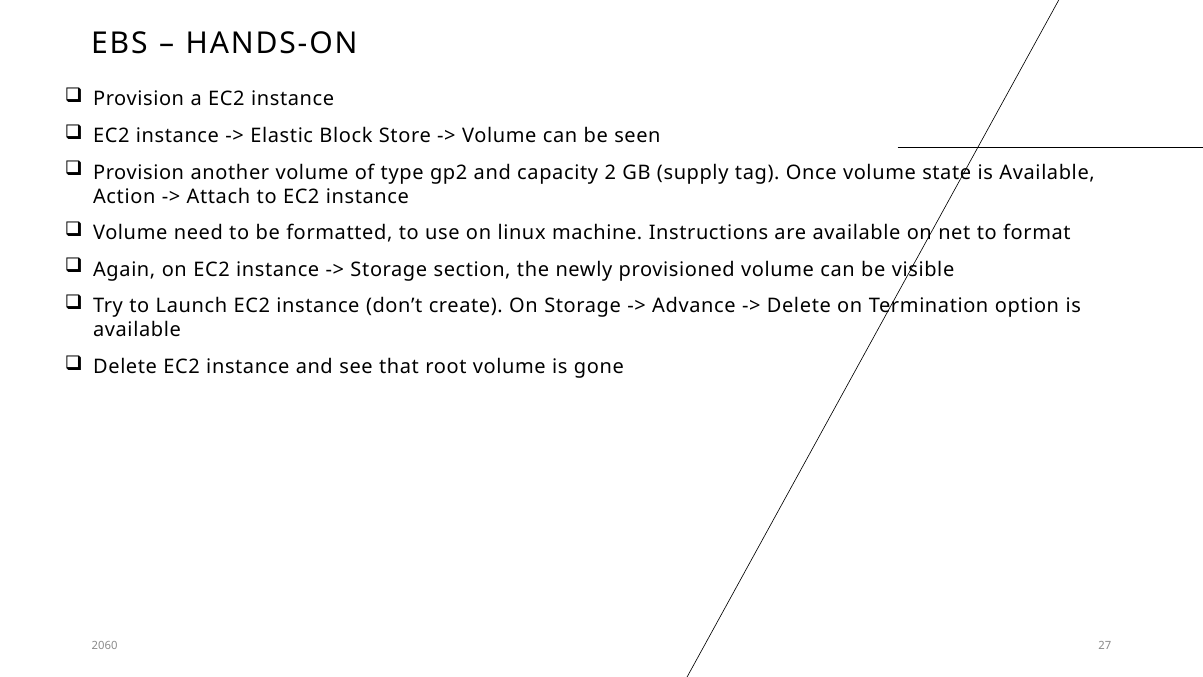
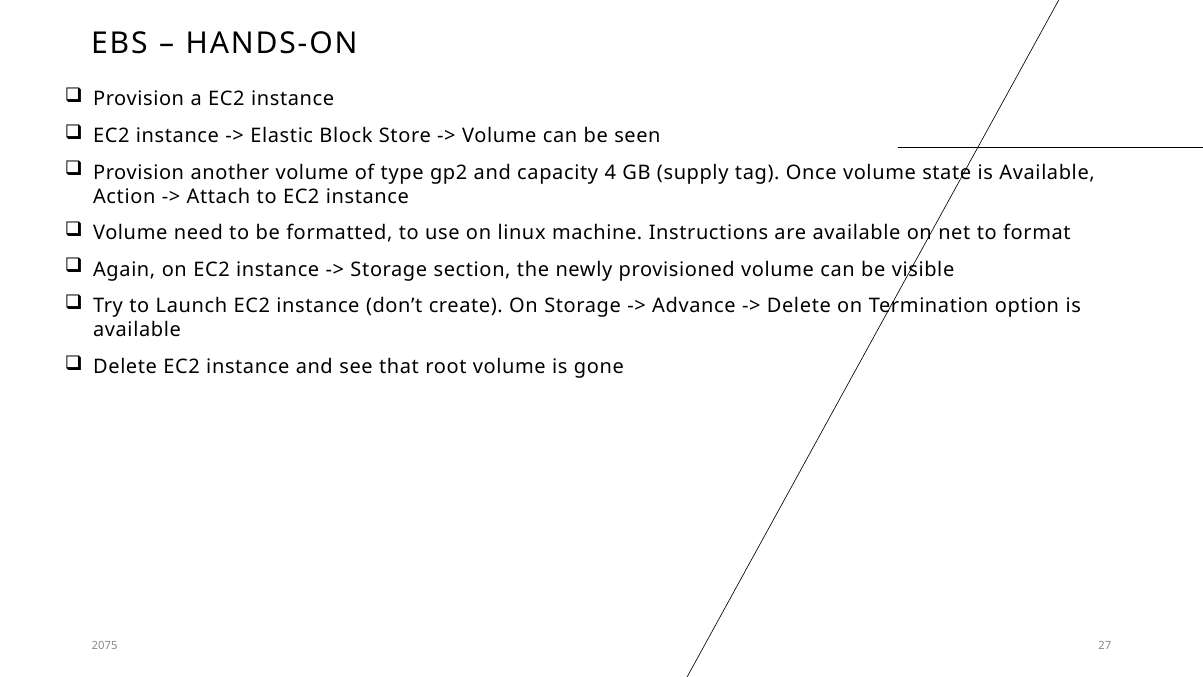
2: 2 -> 4 (610, 172)
2060: 2060 -> 2075 (105, 646)
